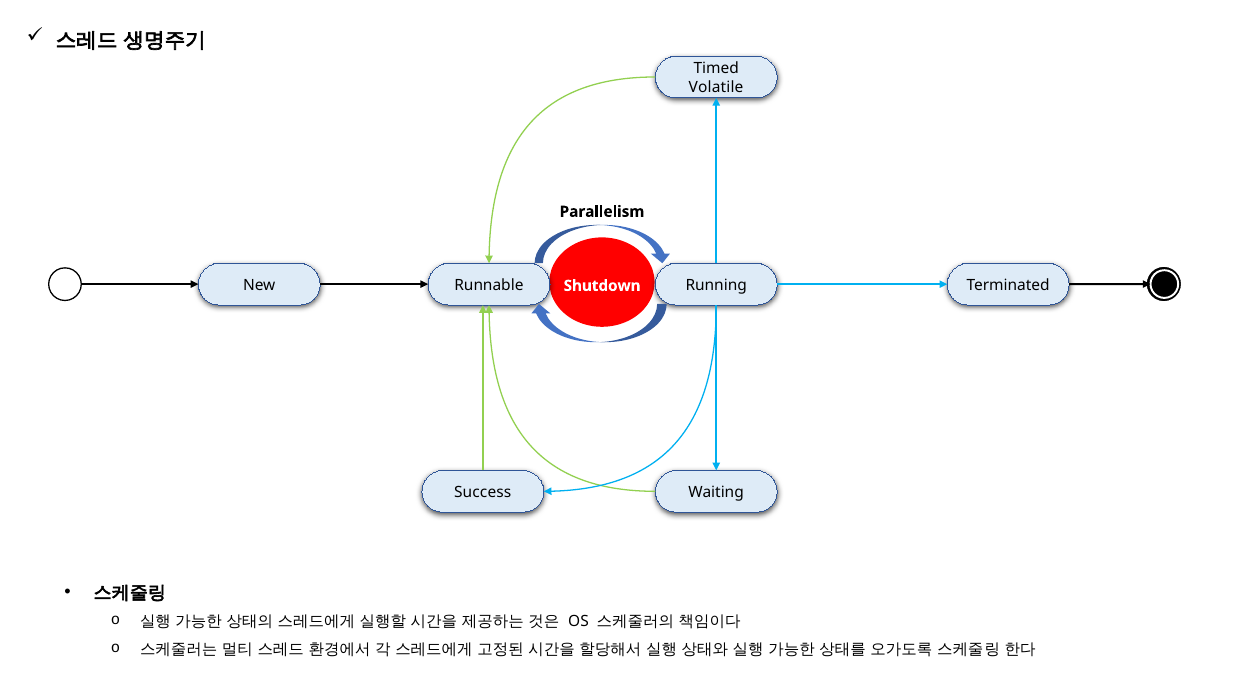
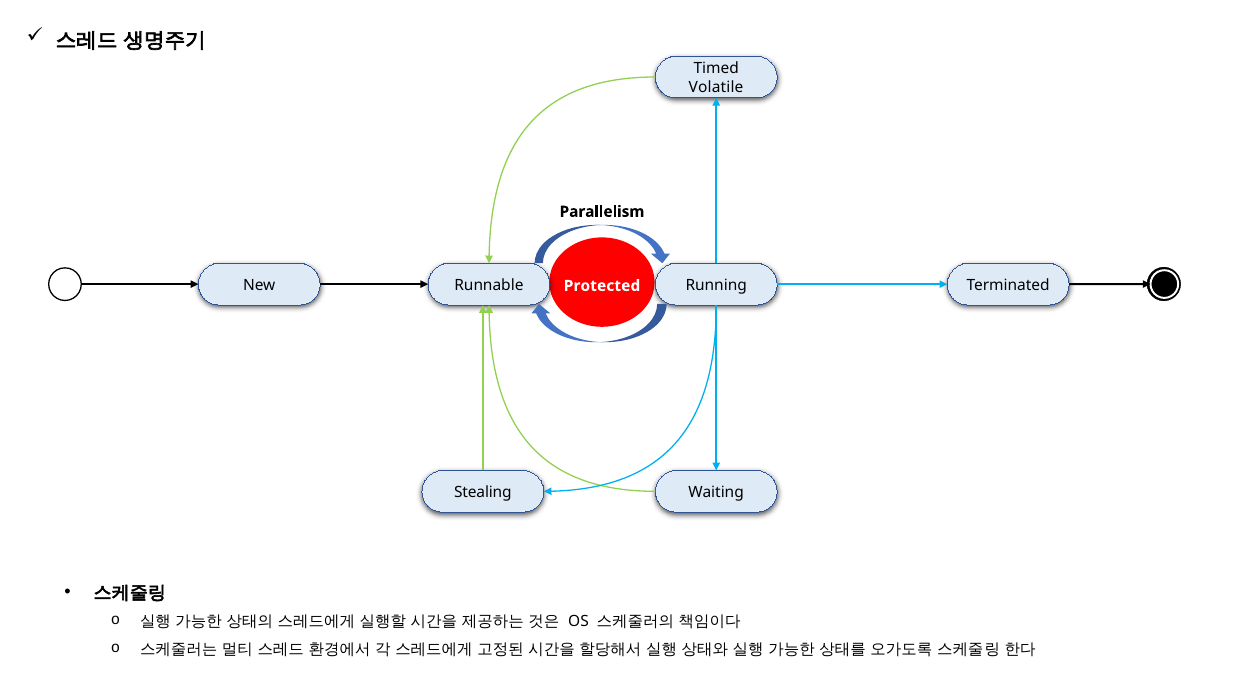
Shutdown: Shutdown -> Protected (602, 286)
Success: Success -> Stealing (483, 492)
